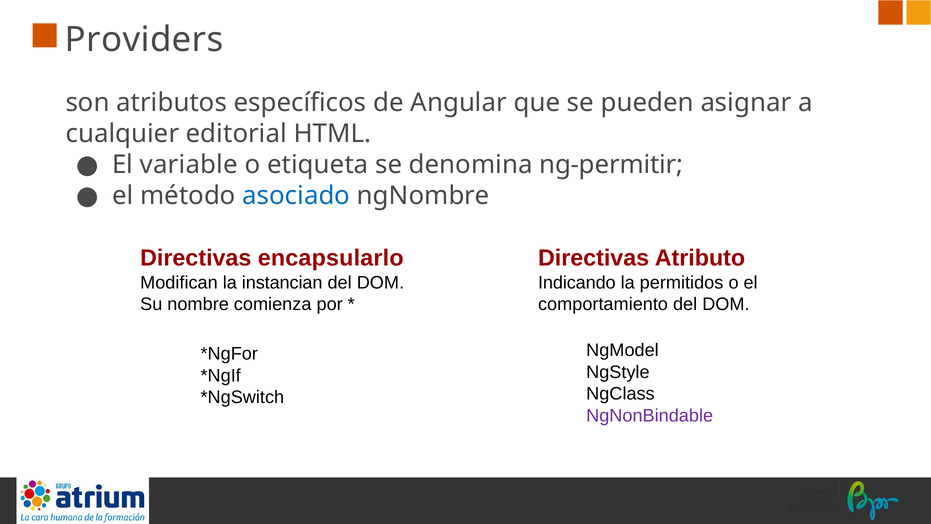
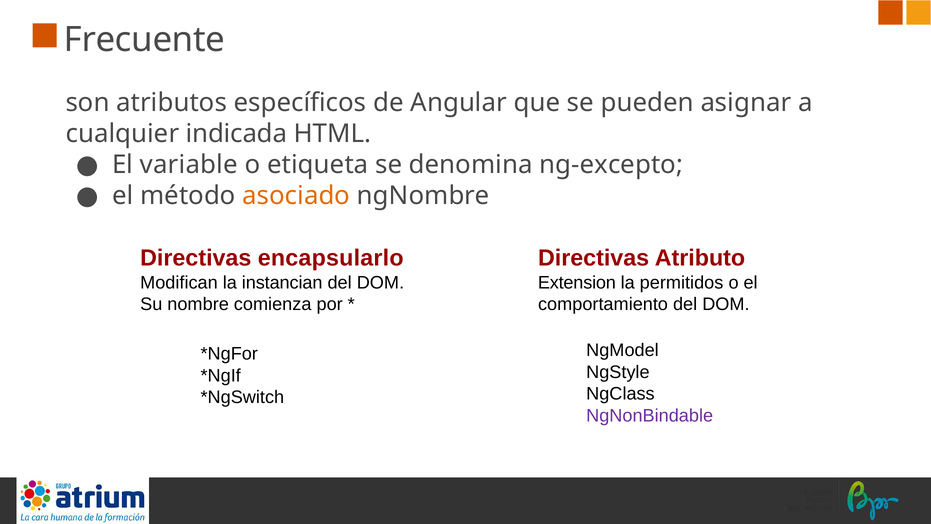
Providers: Providers -> Frecuente (144, 40)
editorial: editorial -> indicada (237, 134)
ng-permitir: ng-permitir -> ng-excepto (611, 165)
asociado colour: blue -> orange (296, 196)
Indicando: Indicando -> Extension (577, 282)
